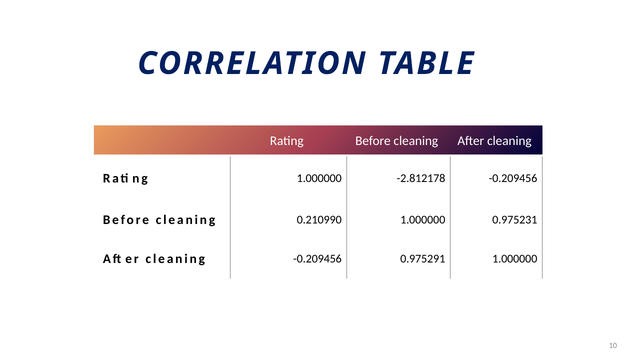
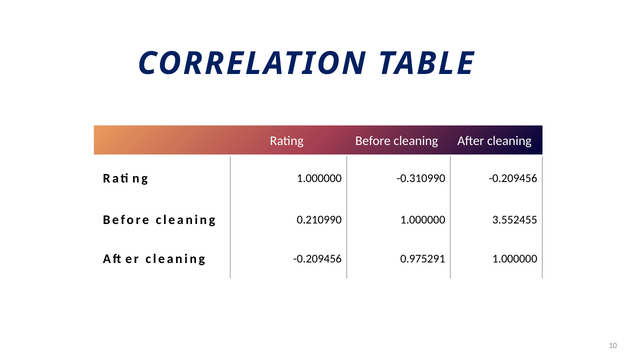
-2.812178: -2.812178 -> -0.310990 (421, 178)
0.975231: 0.975231 -> 3.552455 (515, 219)
